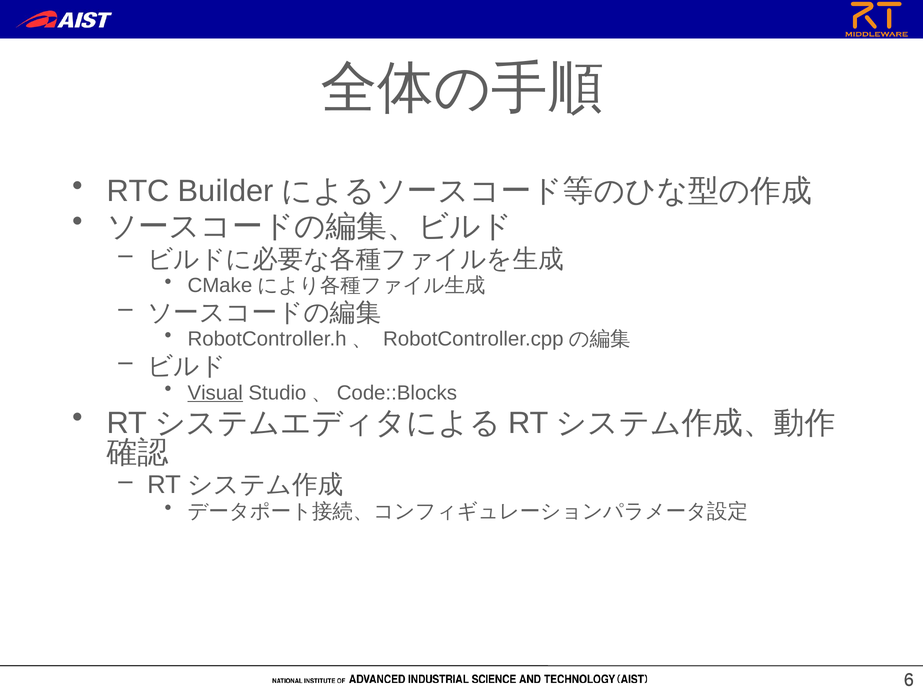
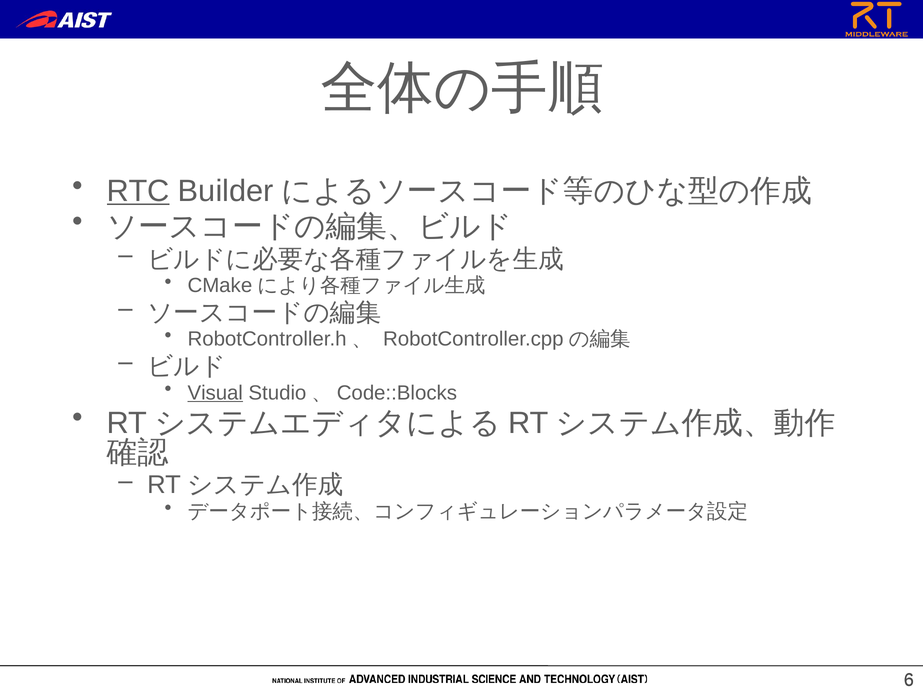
RTC underline: none -> present (138, 191)
